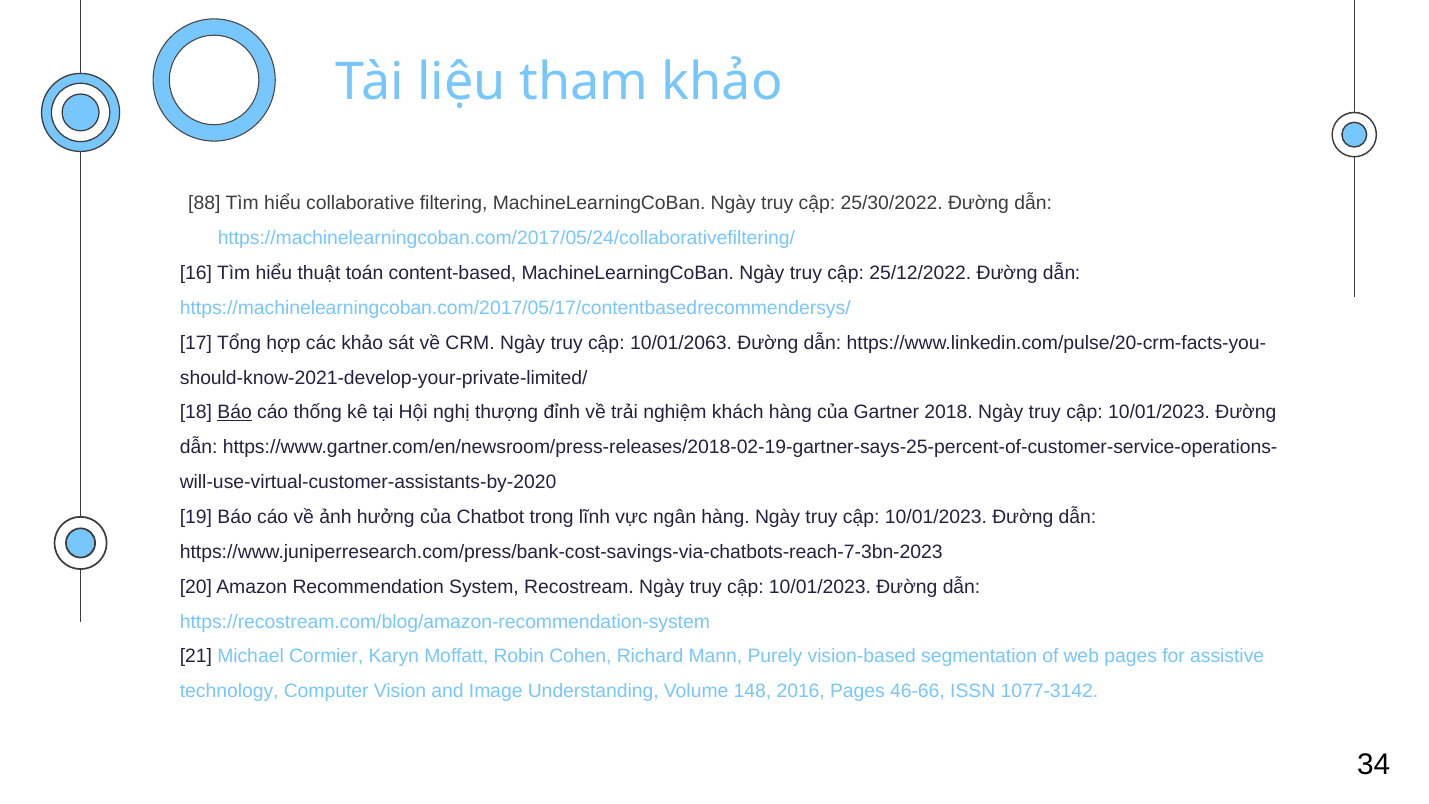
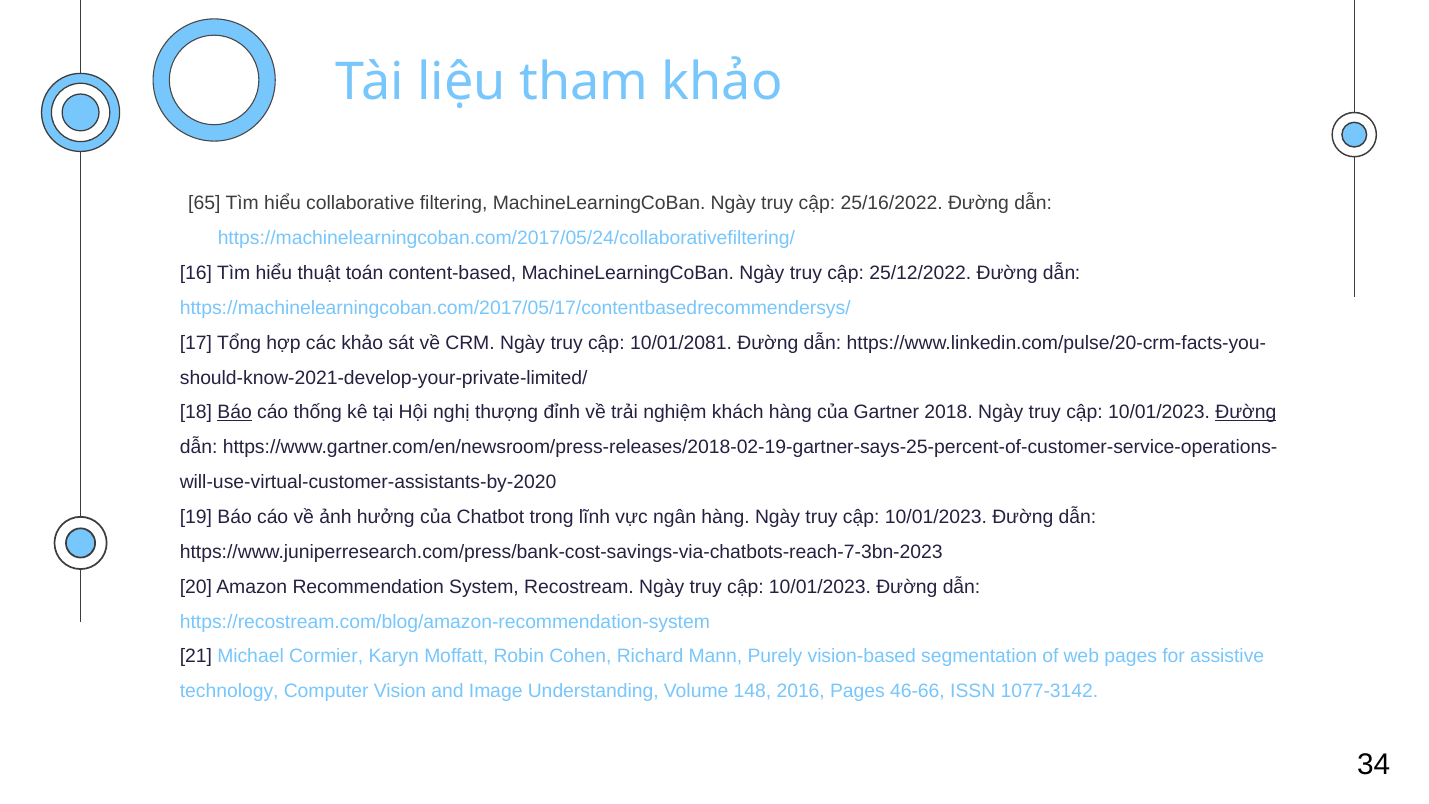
88: 88 -> 65 (204, 203)
25/30/2022: 25/30/2022 -> 25/16/2022 (892, 203)
10/01/2063: 10/01/2063 -> 10/01/2081 (681, 343)
Đường underline: none -> present (1246, 412)
